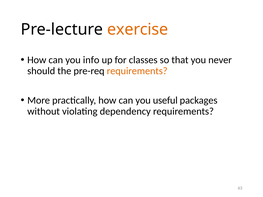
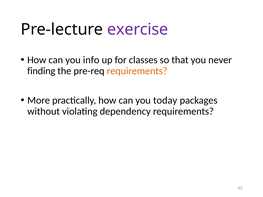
exercise colour: orange -> purple (138, 29)
should: should -> finding (41, 71)
useful: useful -> today (165, 100)
